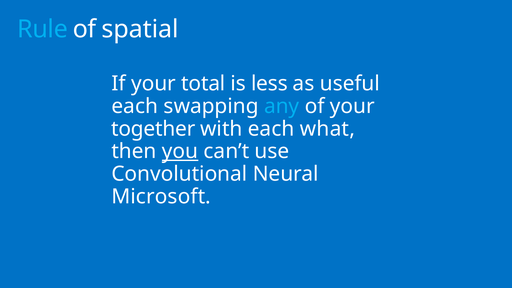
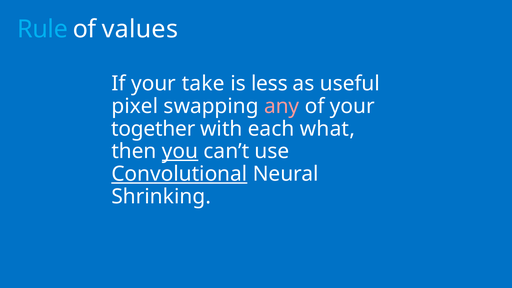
spatial: spatial -> values (140, 29)
total: total -> take (203, 84)
each: each -> pixel (135, 106)
any colour: light blue -> pink (282, 106)
Convolutional underline: none -> present (179, 174)
Microsoft: Microsoft -> Shrinking (161, 197)
